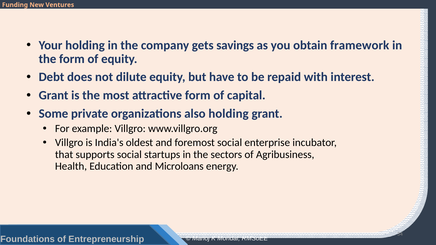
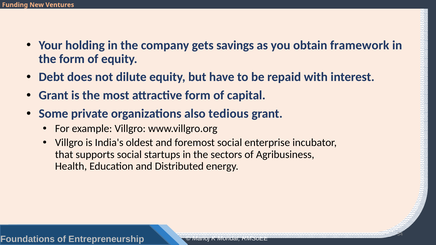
also holding: holding -> tedious (229, 114)
Microloans: Microloans -> Distributed (179, 166)
